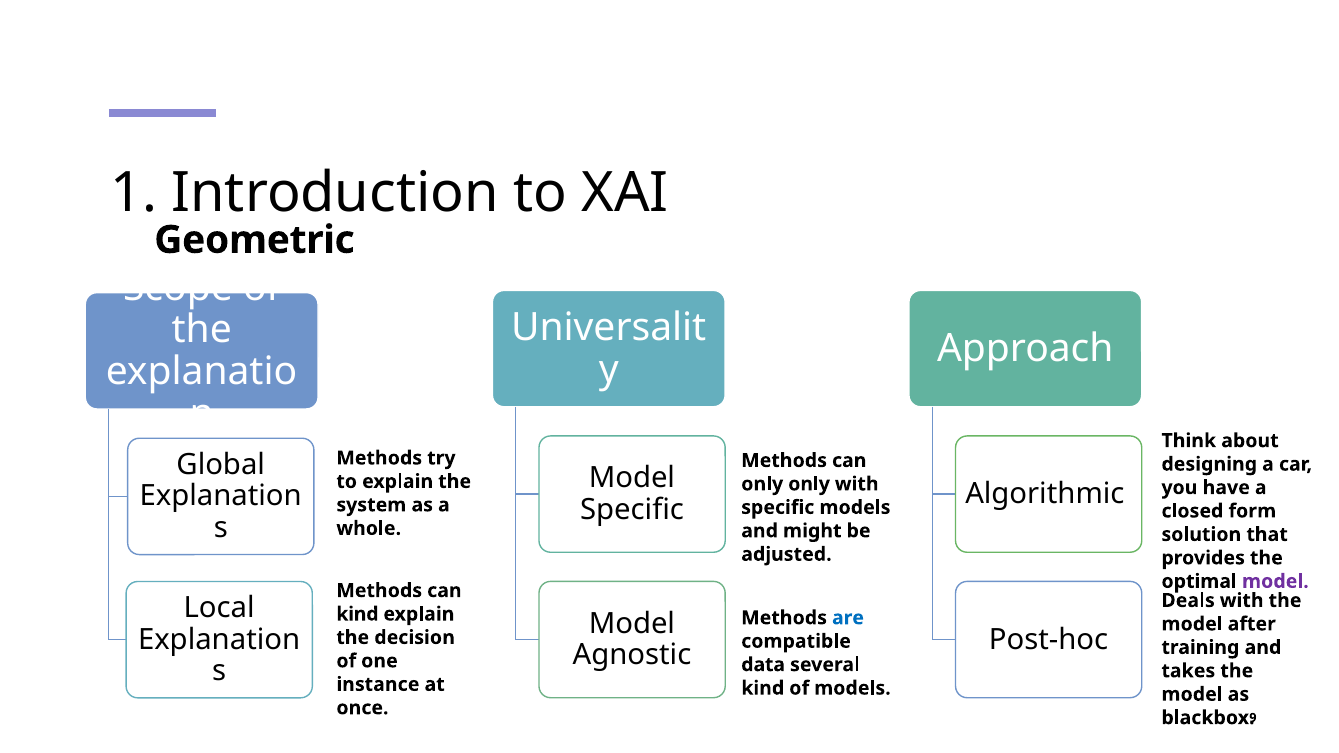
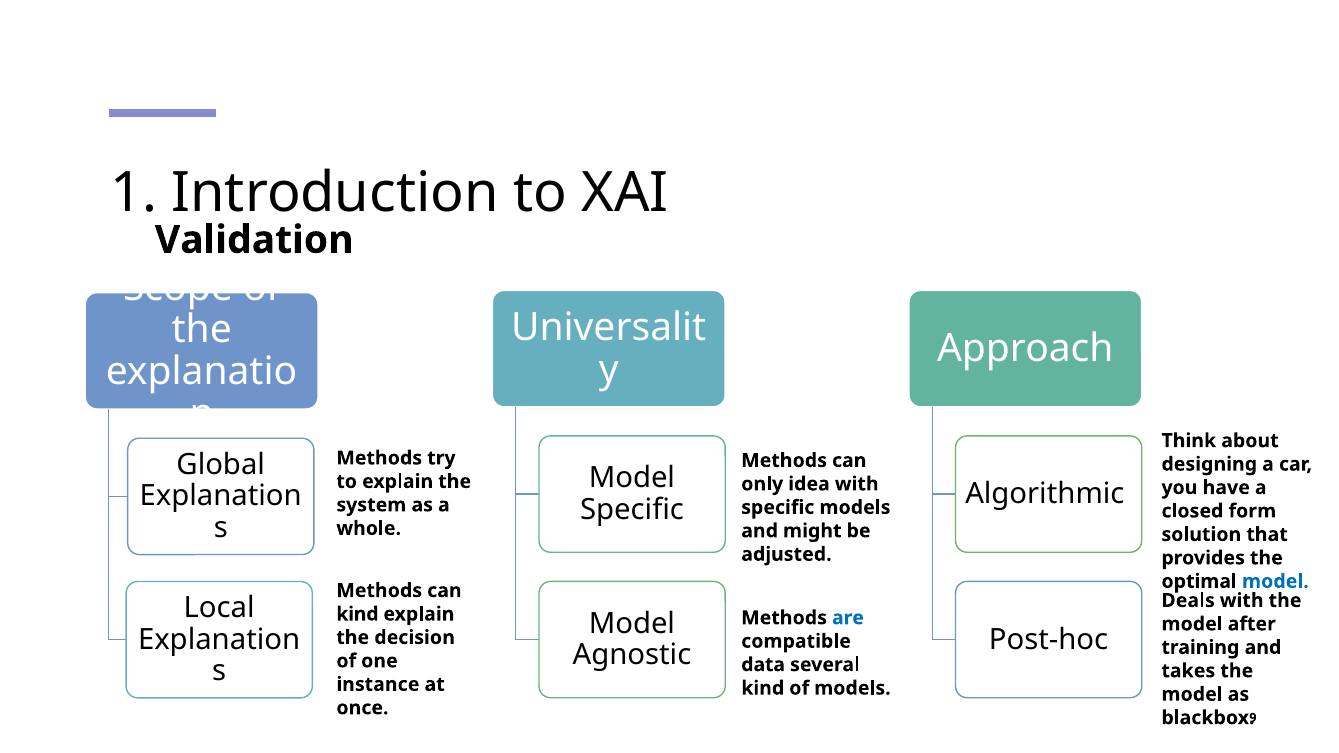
Geometric: Geometric -> Validation (254, 240)
only only: only -> idea (809, 484)
model colour: purple -> blue (1275, 582)
